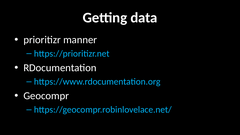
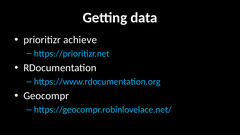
manner: manner -> achieve (80, 40)
